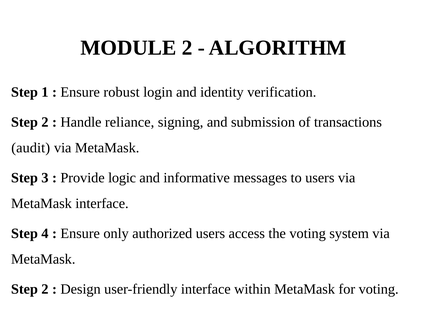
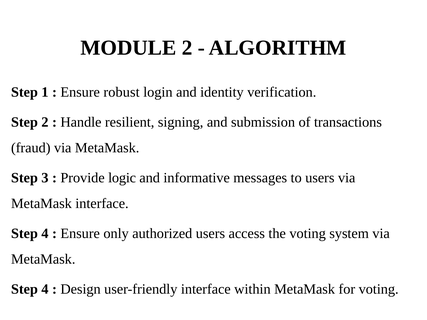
reliance: reliance -> resilient (130, 122)
audit: audit -> fraud (31, 148)
2: 2 -> 4 (45, 289)
